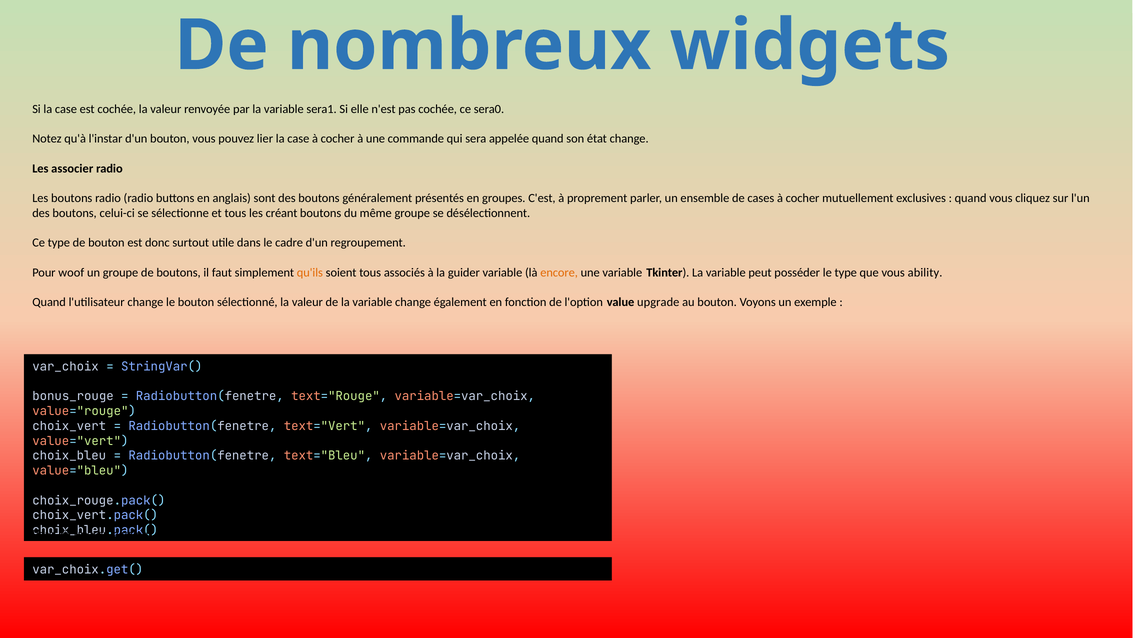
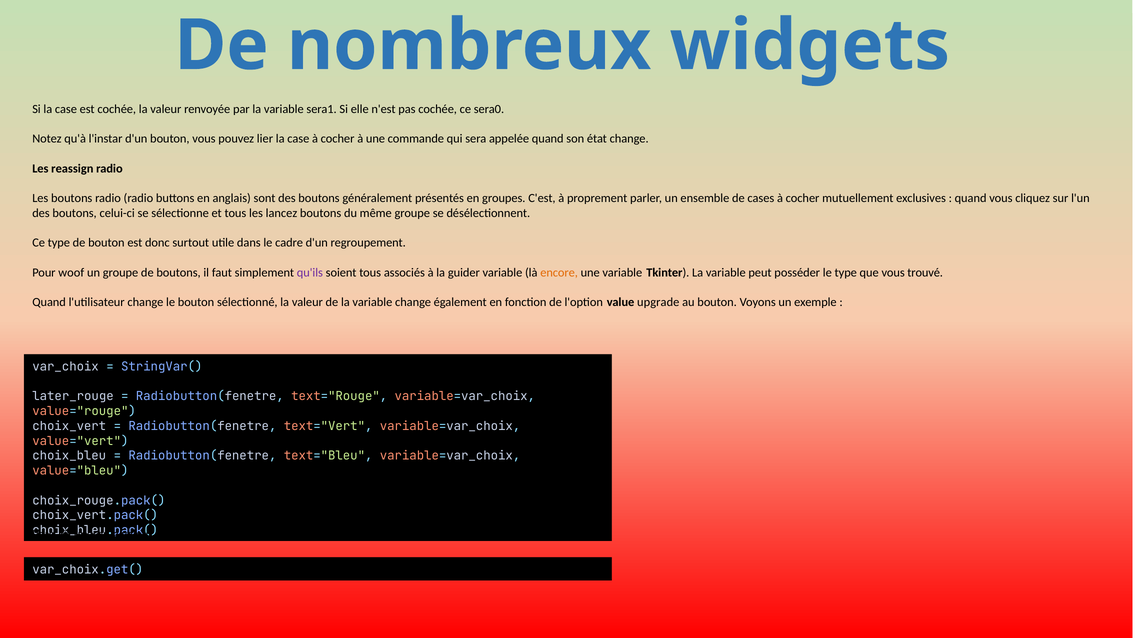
associer: associer -> reassign (72, 169)
créant: créant -> lancez (281, 213)
qu'ils colour: orange -> purple (310, 273)
ability: ability -> trouvé (925, 273)
bonus_rouge: bonus_rouge -> later_rouge (73, 397)
